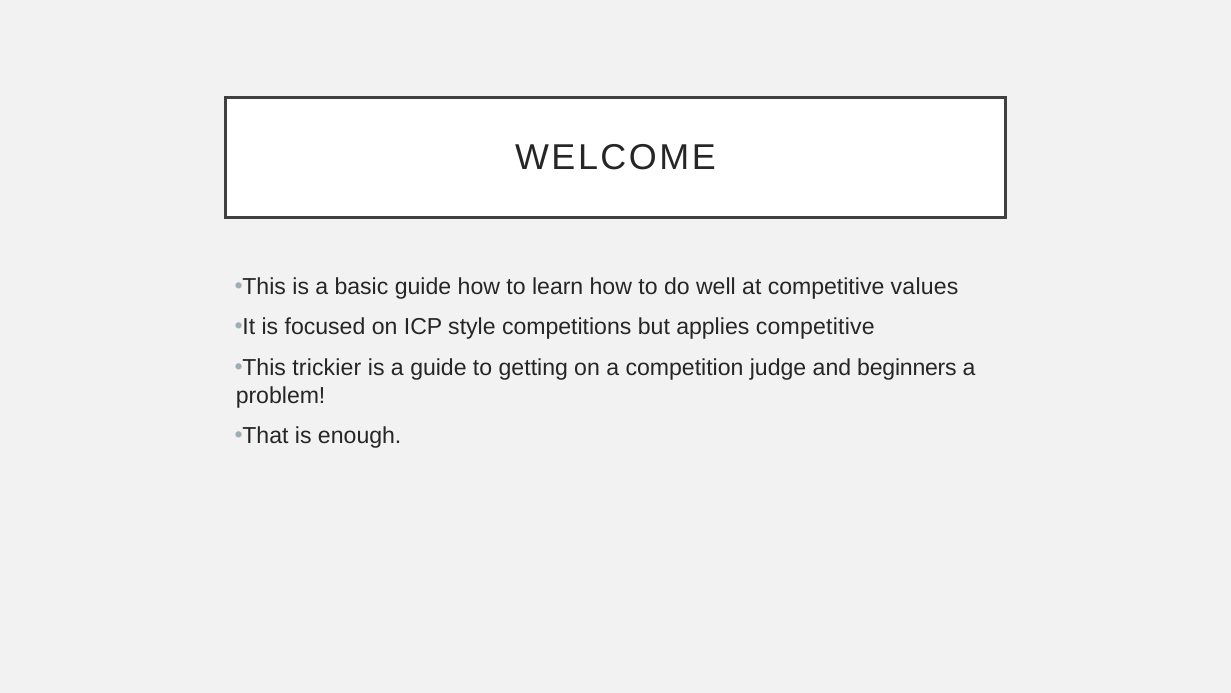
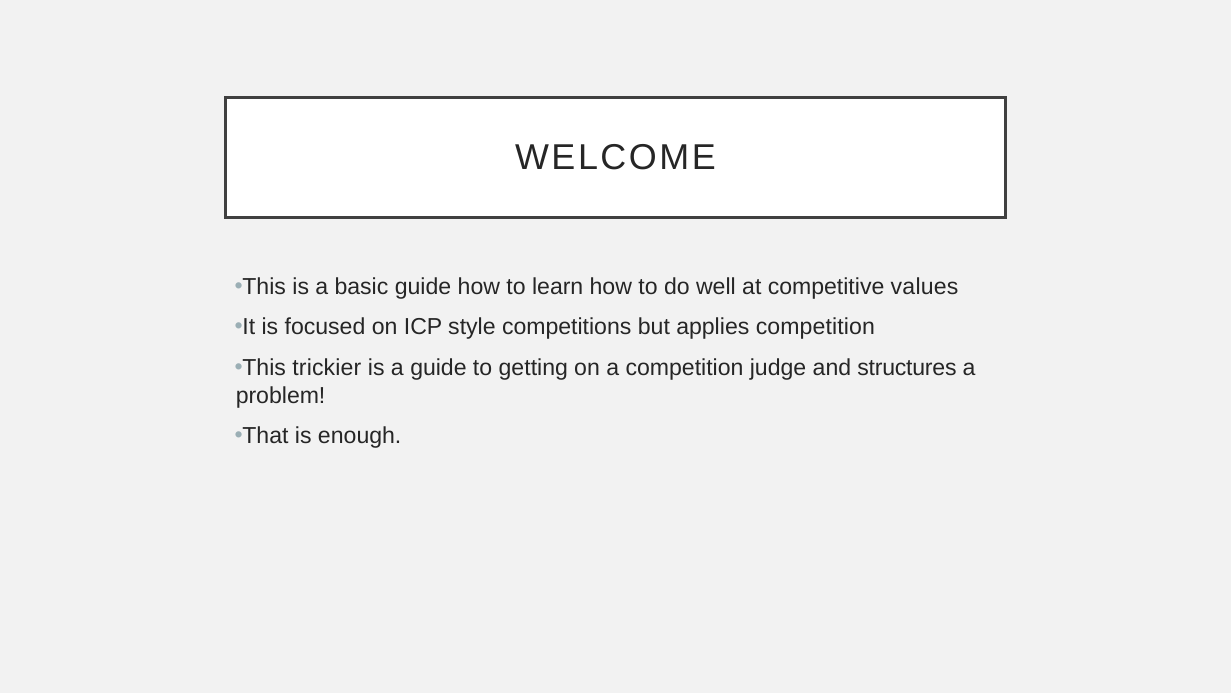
applies competitive: competitive -> competition (815, 327)
beginners: beginners -> structures (907, 367)
